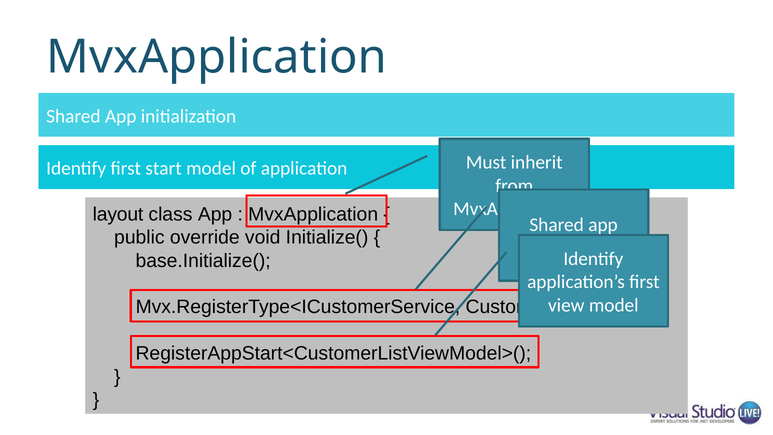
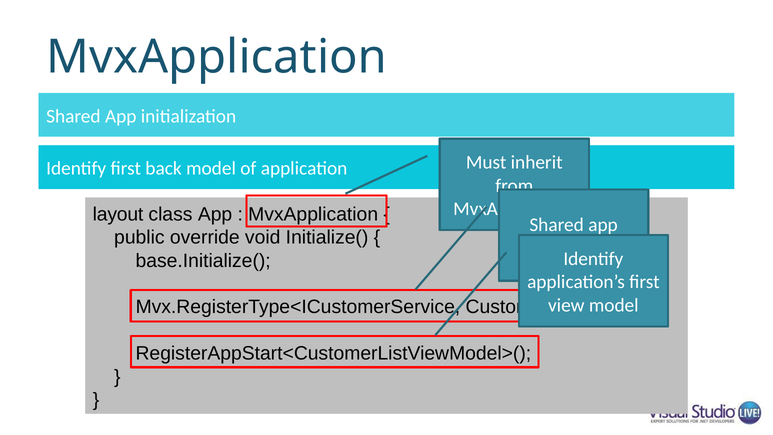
start: start -> back (164, 168)
